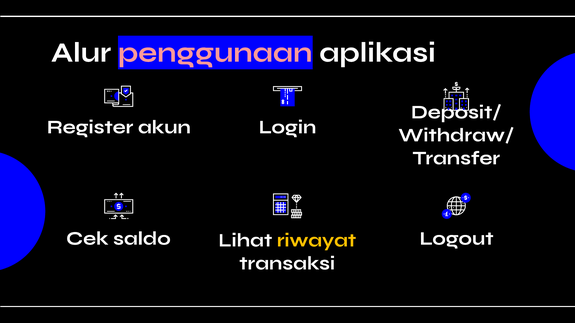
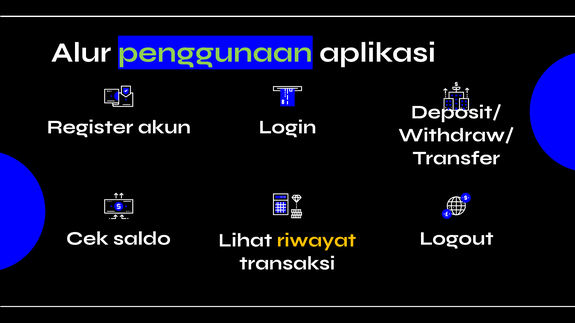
penggunaan colour: pink -> light green (215, 52)
